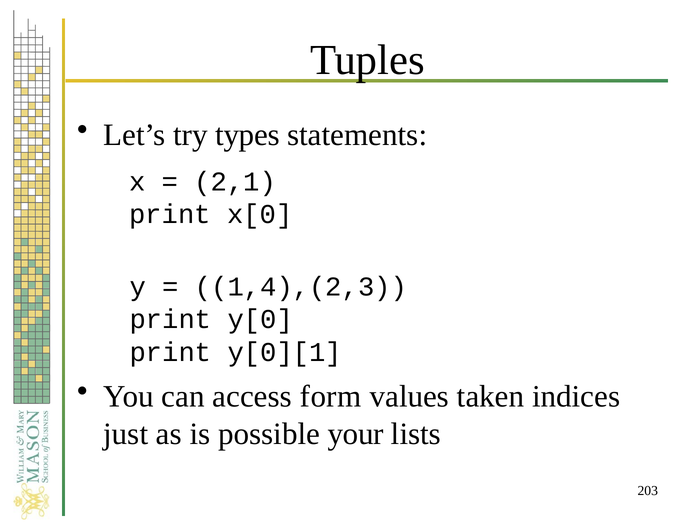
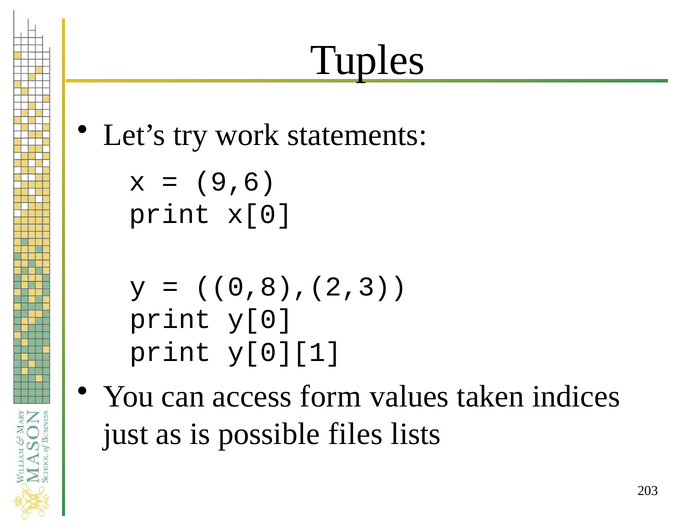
types: types -> work (247, 135)
2,1: 2,1 -> 9,6 (235, 182)
1,4),(2,3: 1,4),(2,3 -> 0,8),(2,3 (301, 287)
your: your -> files (355, 434)
